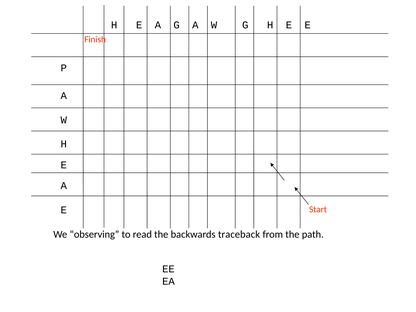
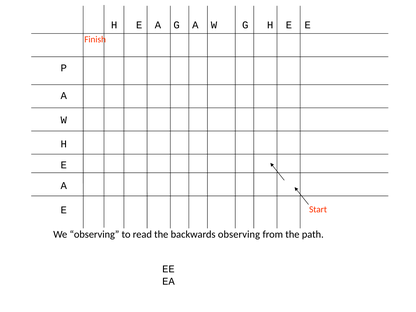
backwards traceback: traceback -> observing (239, 234)
